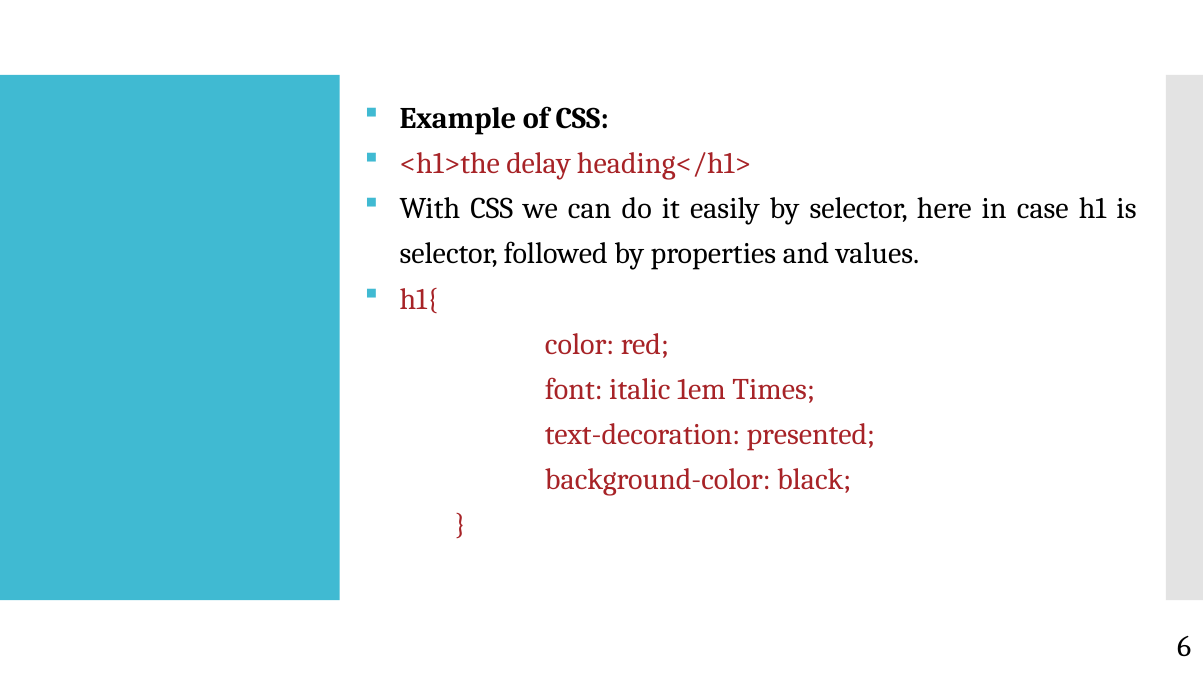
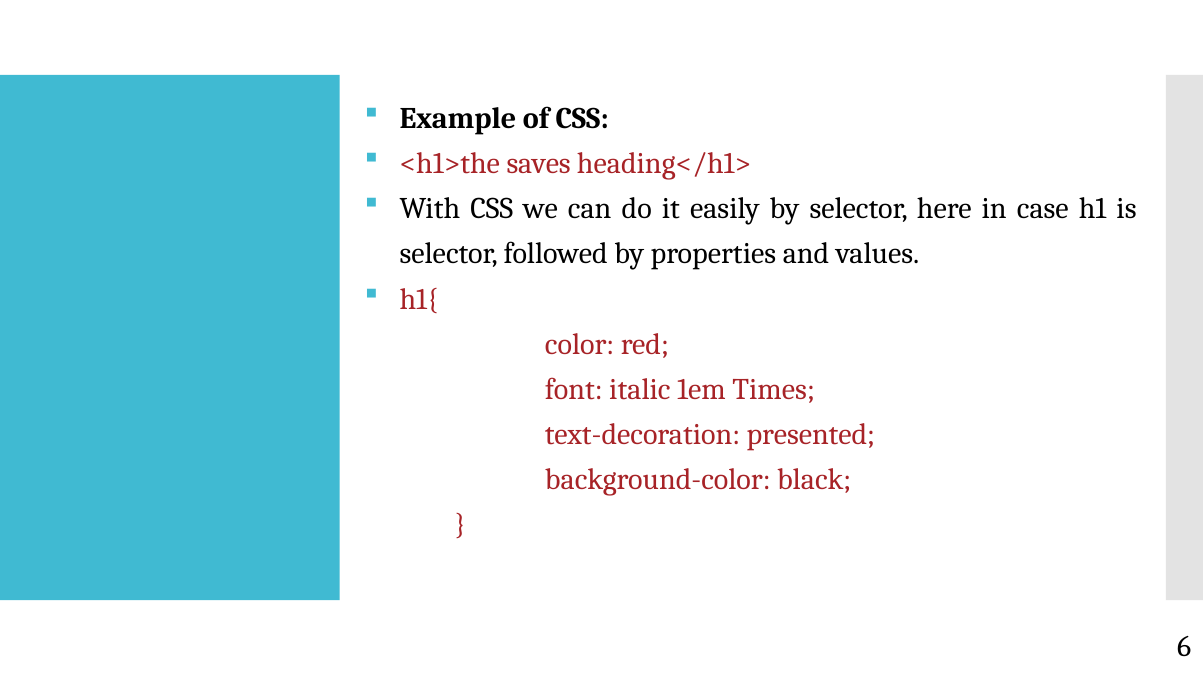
delay: delay -> saves (539, 164)
